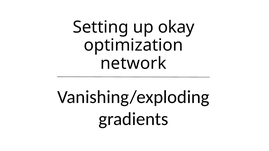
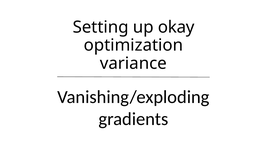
network: network -> variance (133, 63)
